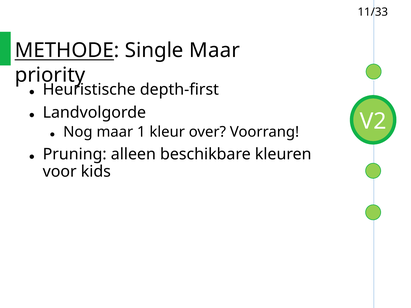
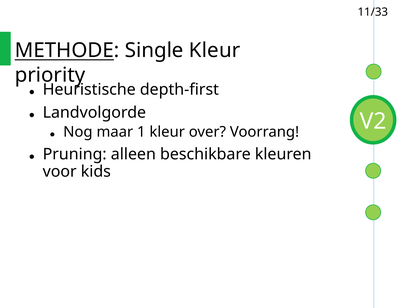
Single Maar: Maar -> Kleur (215, 50)
